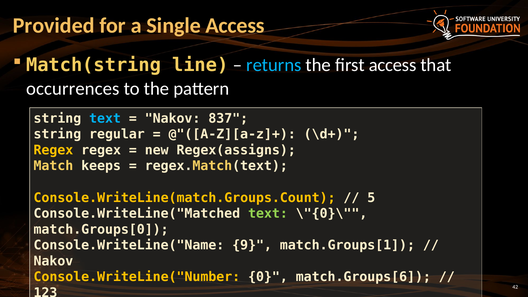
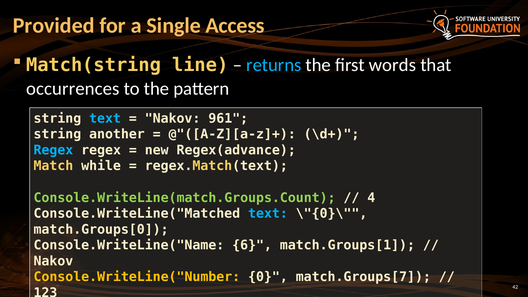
first access: access -> words (392, 65)
837: 837 -> 961 (228, 118)
regular: regular -> another (117, 134)
Regex colour: yellow -> light blue (53, 150)
Regex(assigns: Regex(assigns -> Regex(advance (236, 150)
keeps: keeps -> while (101, 166)
Console.WriteLine(match.Groups.Count colour: yellow -> light green (185, 198)
5: 5 -> 4 (371, 198)
text colour: light green -> light blue (268, 214)
9: 9 -> 6 (252, 245)
match.Groups[6: match.Groups[6 -> match.Groups[7 (363, 277)
